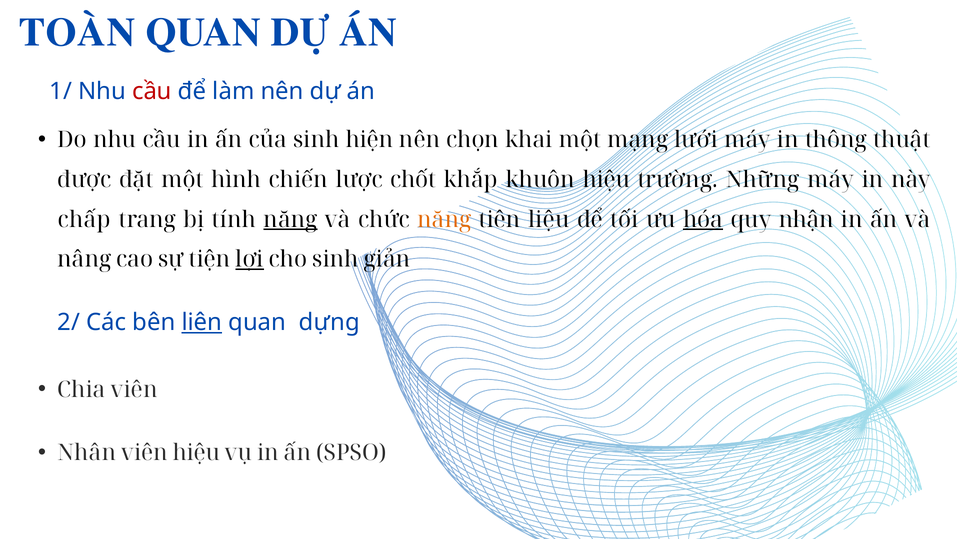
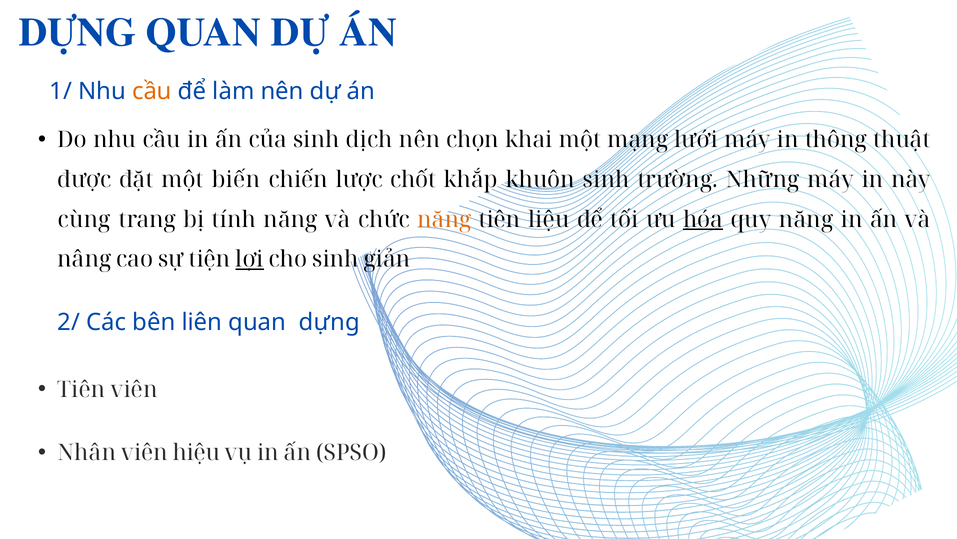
TOÀN: TOÀN -> DỰNG (78, 32)
cầu colour: red -> orange (152, 91)
hiện: hiện -> dịch (369, 140)
hình: hình -> biến (236, 180)
khuôn hiệu: hiệu -> sinh (606, 180)
chấp: chấp -> cùng (84, 219)
năng underline: present -> none (290, 219)
quy nhận: nhận -> năng (806, 219)
liên underline: present -> none (202, 322)
Chia: Chia -> Tiên (81, 389)
